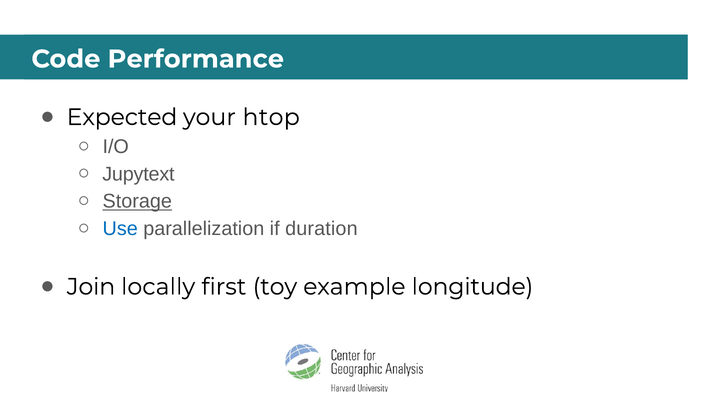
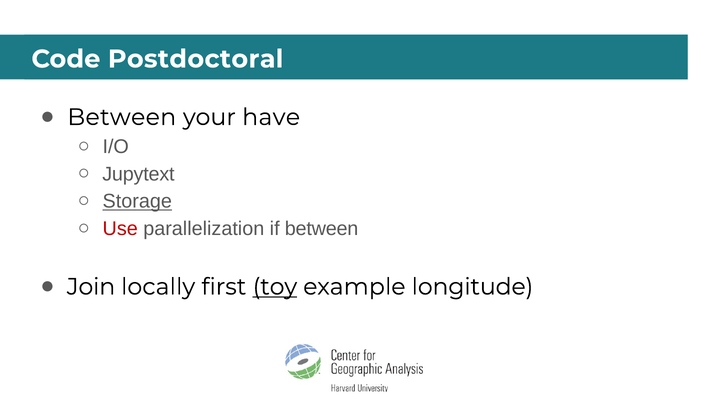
Performance: Performance -> Postdoctoral (196, 59)
Expected: Expected -> Between (122, 117)
htop: htop -> have (271, 117)
Use colour: blue -> red (120, 228)
if duration: duration -> between (322, 228)
toy underline: none -> present (275, 286)
